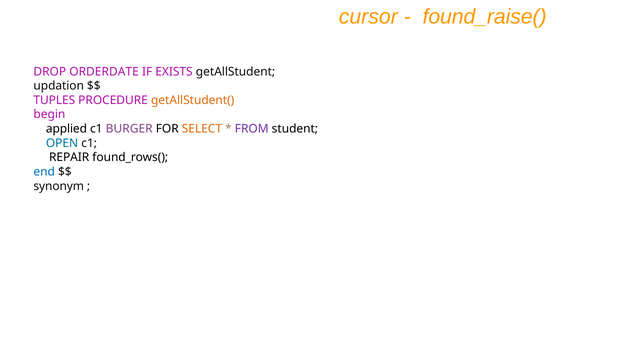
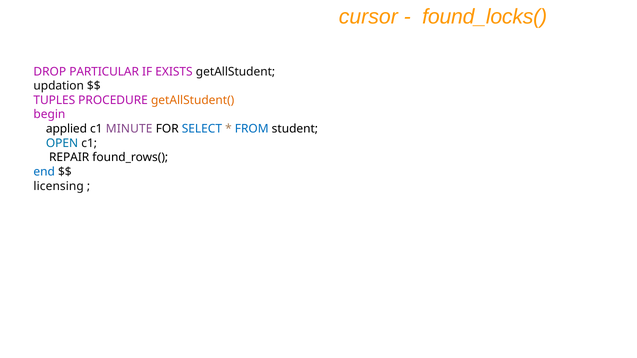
found_raise(: found_raise( -> found_locks( (485, 17)
ORDERDATE: ORDERDATE -> PARTICULAR (104, 72)
BURGER: BURGER -> MINUTE (129, 129)
SELECT colour: orange -> blue (202, 129)
FROM colour: purple -> blue (252, 129)
synonym: synonym -> licensing (59, 186)
